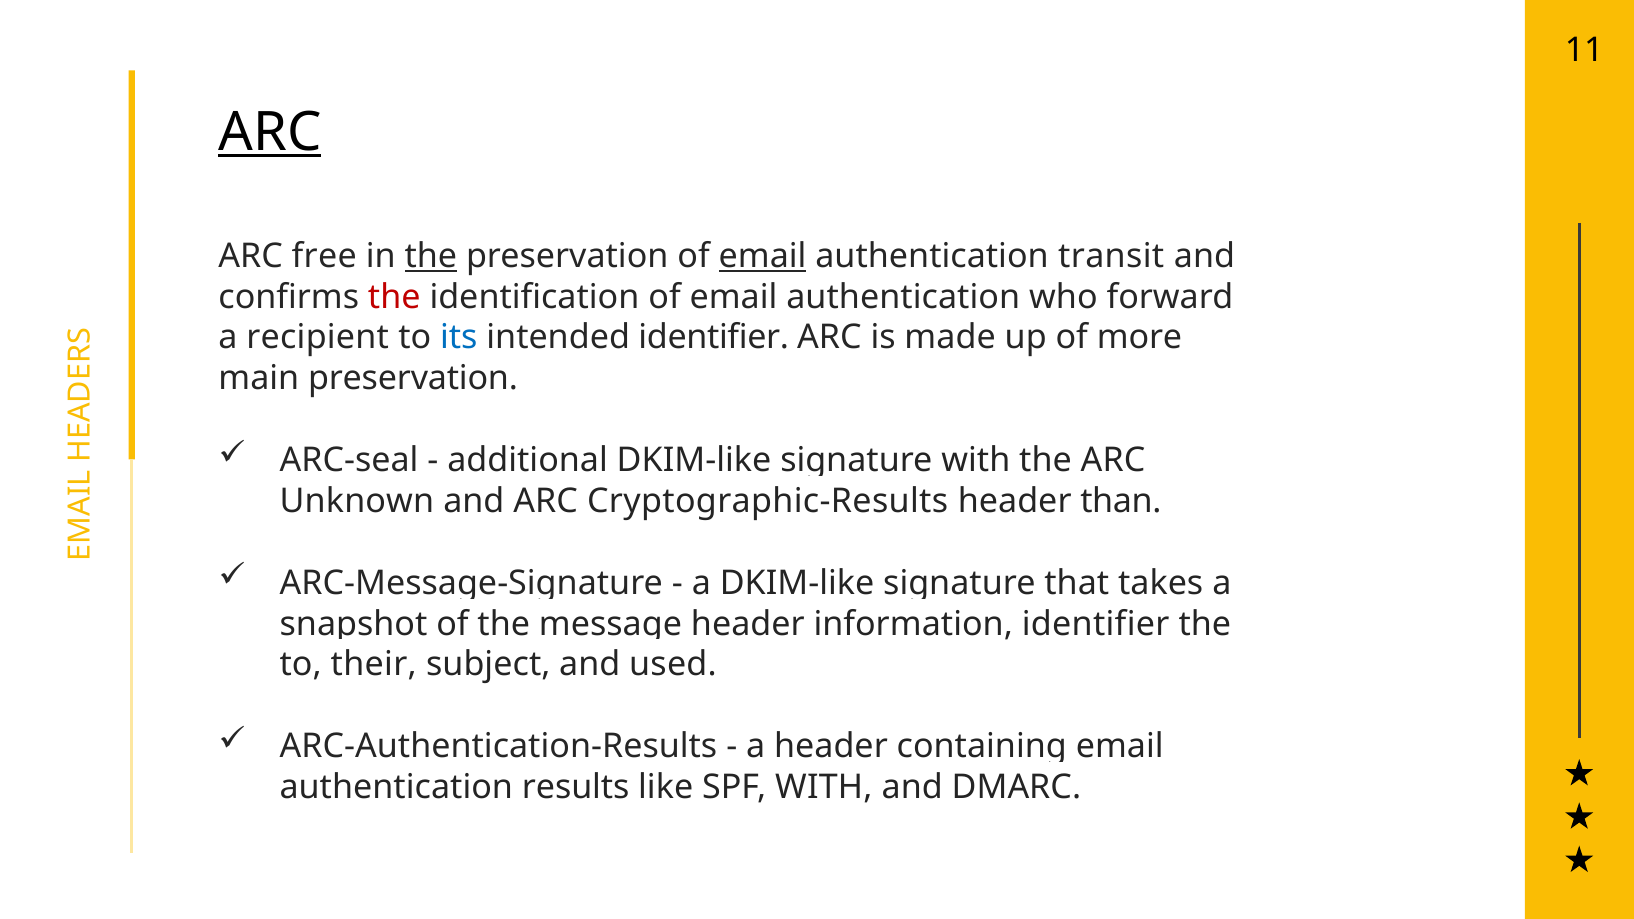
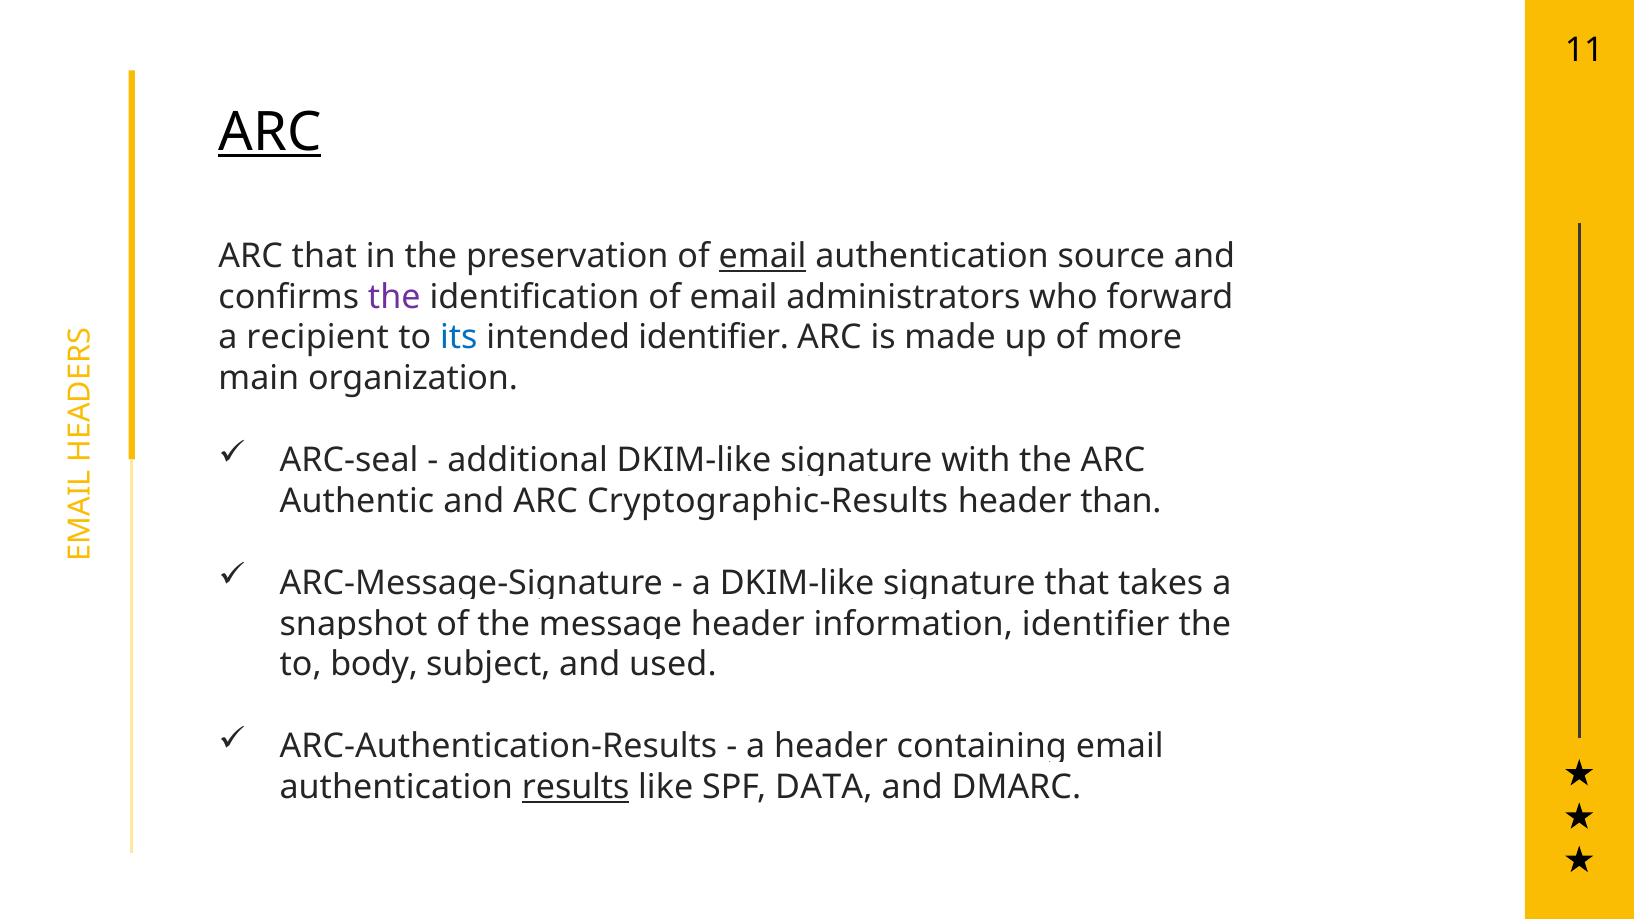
ARC free: free -> that (324, 256)
the underline: present -> none (431, 256)
transit: transit -> source (1111, 256)
the colour: red -> purple (394, 297)
identification of email authentication: authentication -> administrators (903, 297)
main preservation: preservation -> organization (413, 379)
Unknown: Unknown -> Authentic (357, 501)
their: their -> body (374, 665)
results underline: none -> present (576, 787)
SPF WITH: WITH -> DATA (824, 787)
